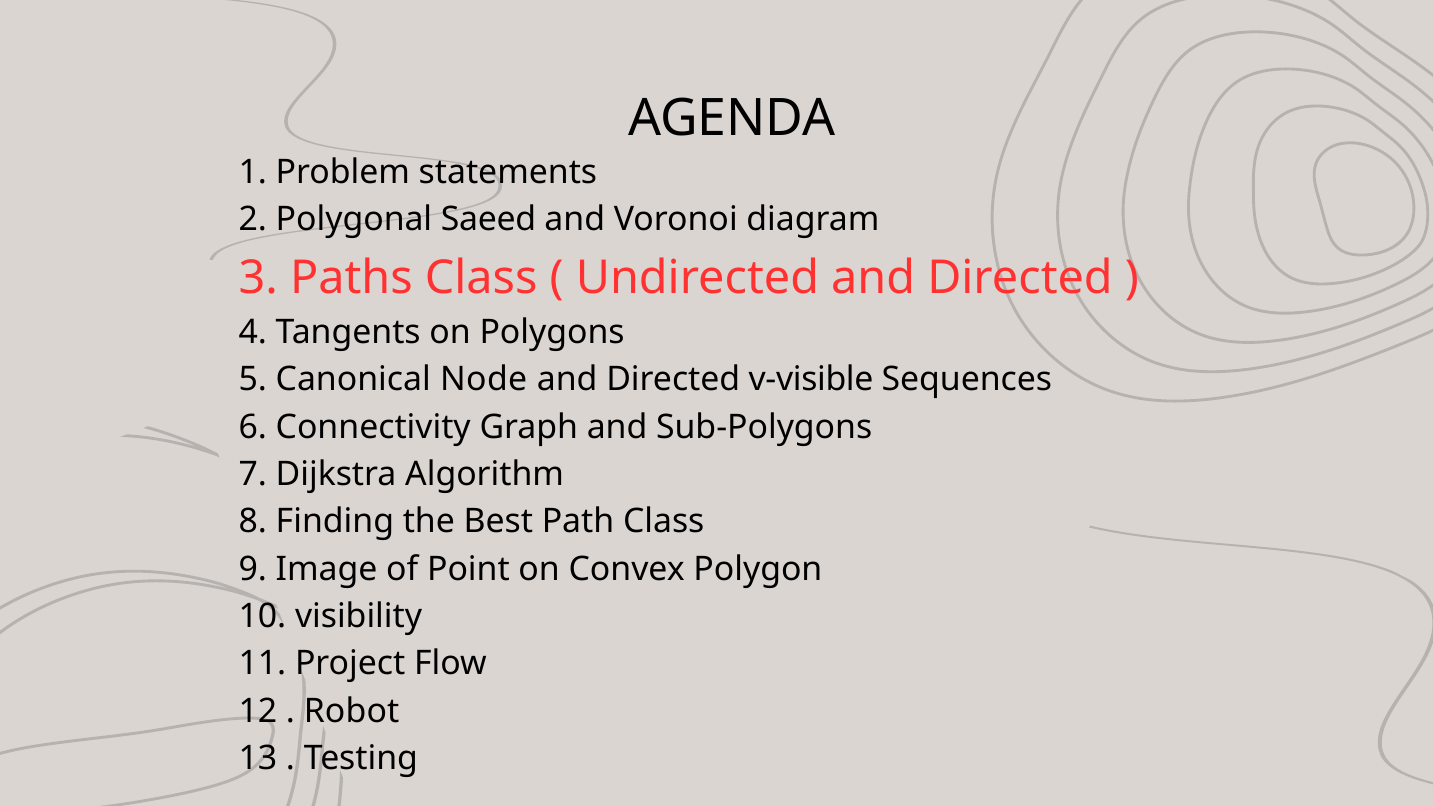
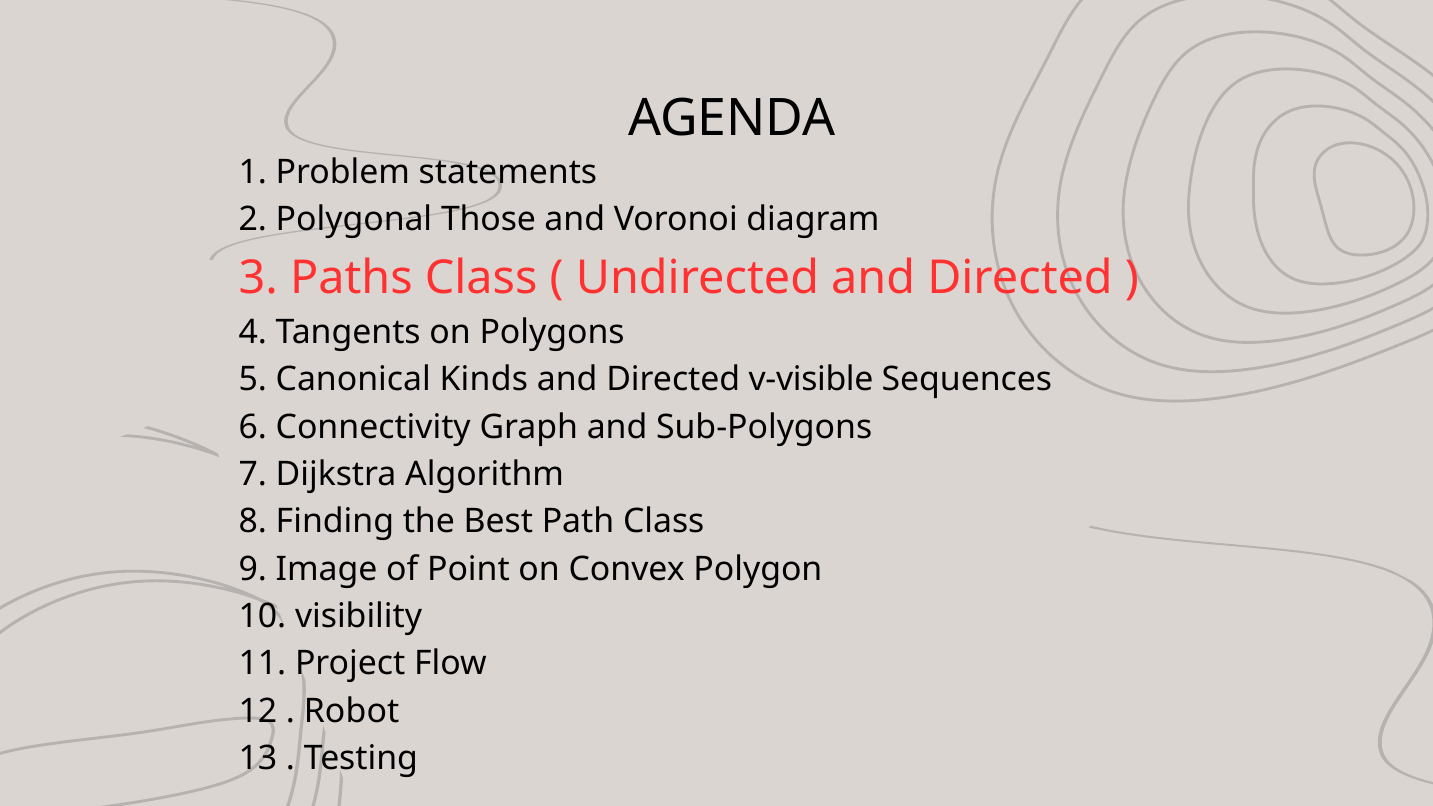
Saeed: Saeed -> Those (488, 219)
Node: Node -> Kinds (484, 380)
